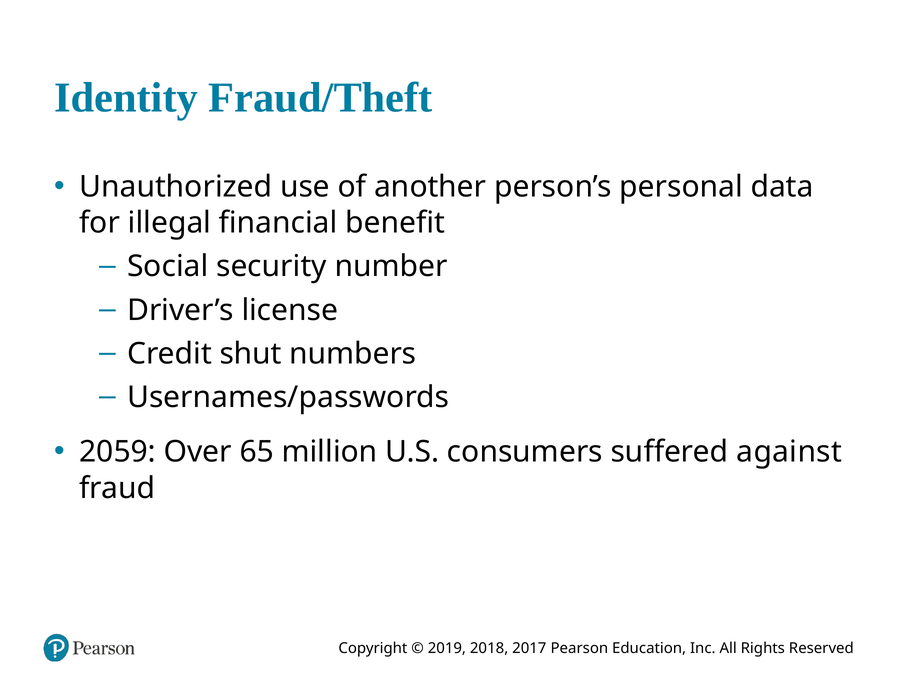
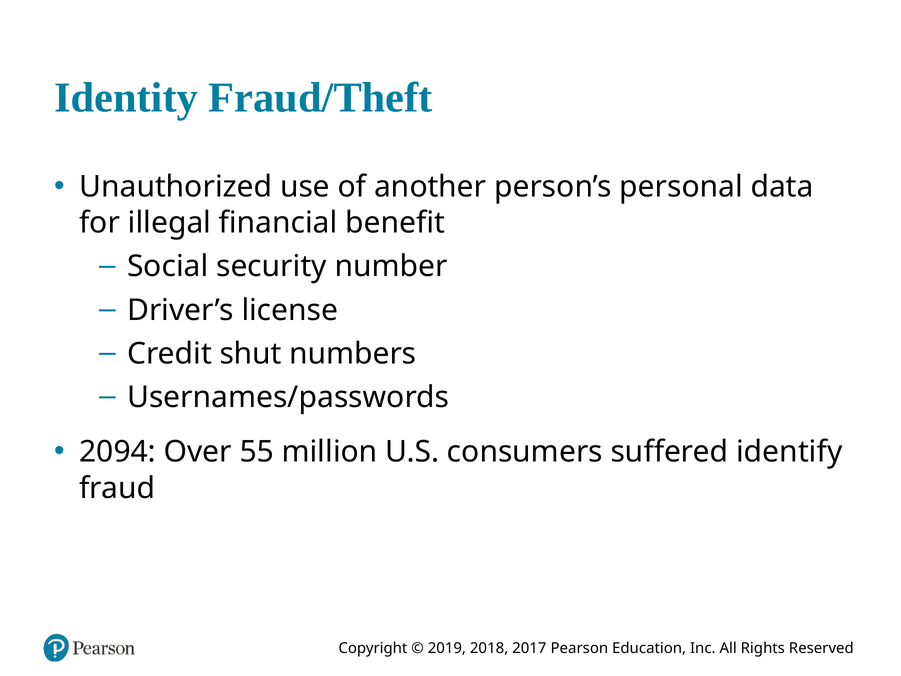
2059: 2059 -> 2094 (118, 452)
65: 65 -> 55 (257, 452)
against: against -> identify (789, 452)
